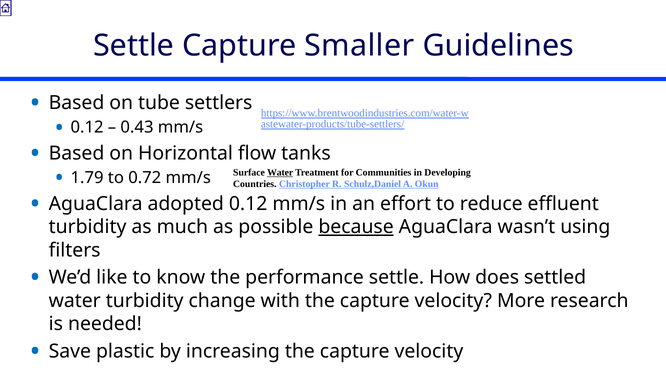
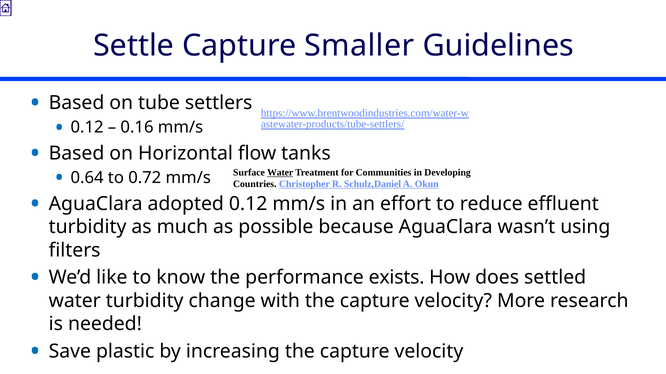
0.43: 0.43 -> 0.16 (137, 128)
1.79: 1.79 -> 0.64 (87, 178)
because underline: present -> none (356, 227)
performance settle: settle -> exists (397, 278)
